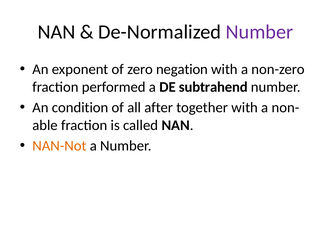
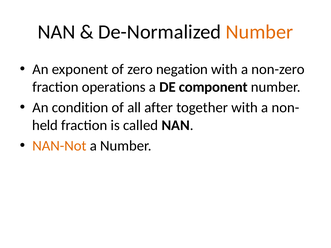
Number colour: purple -> orange (259, 32)
performed: performed -> operations (114, 87)
subtrahend: subtrahend -> component (213, 87)
able: able -> held (45, 125)
